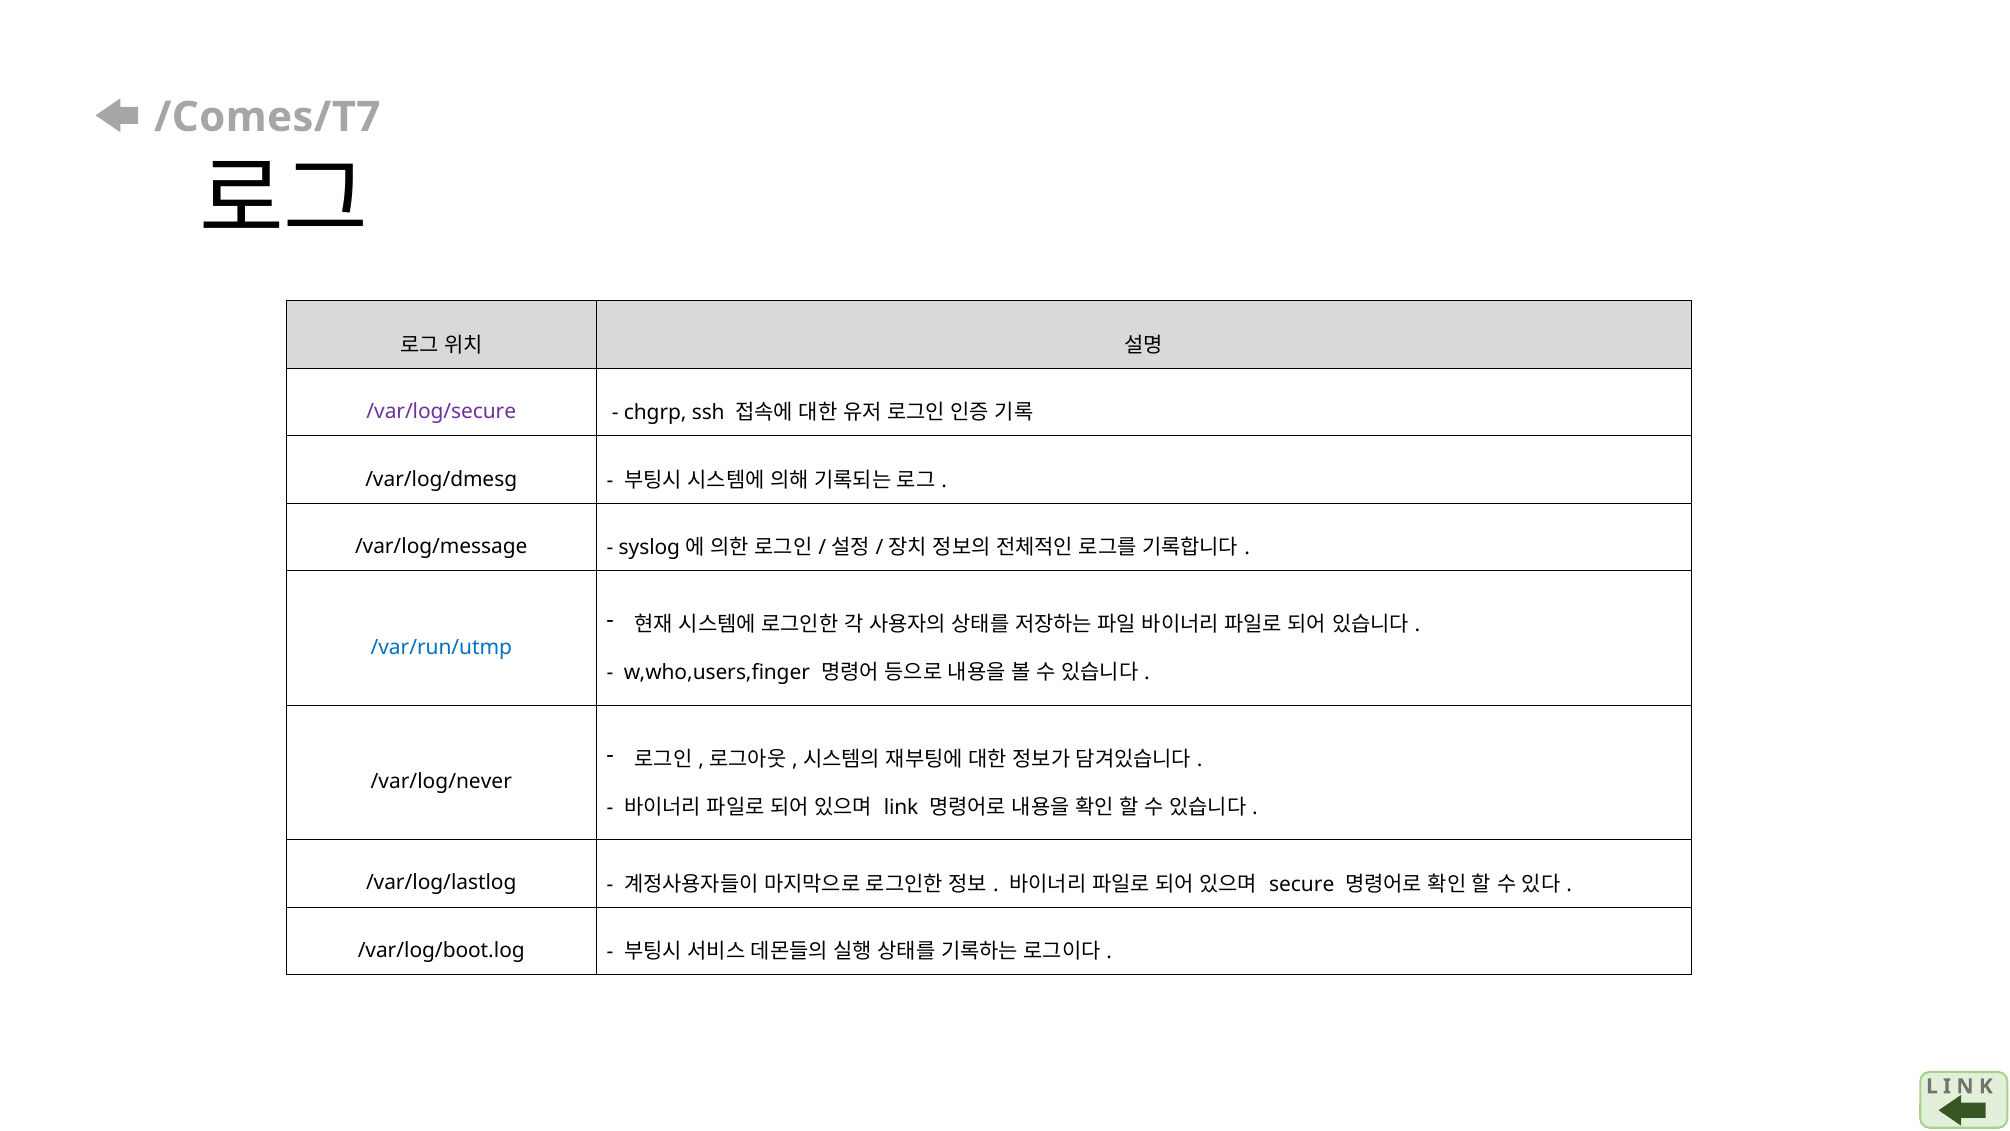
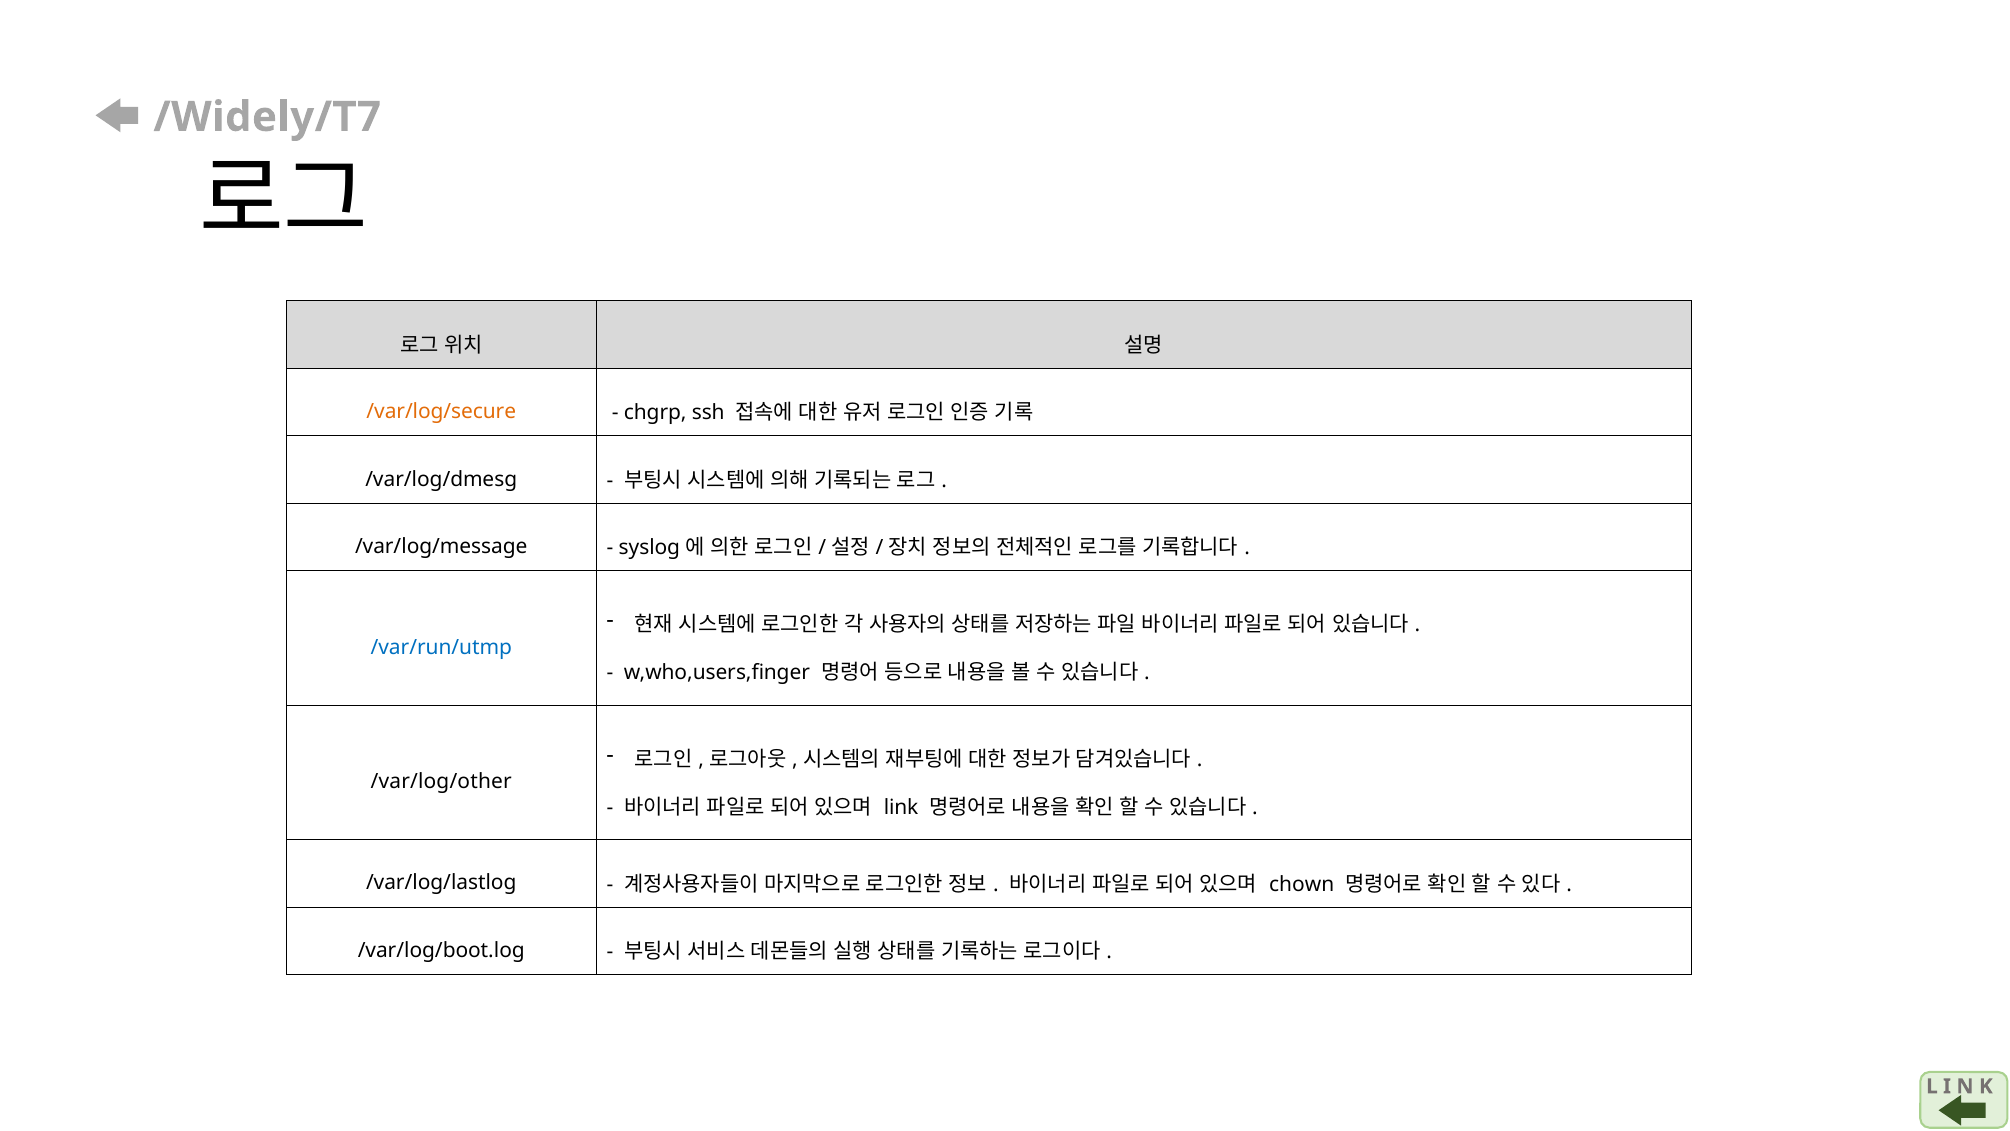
/Comes/T7: /Comes/T7 -> /Widely/T7 (267, 117)
/var/log/secure colour: purple -> orange (441, 411)
/var/log/never: /var/log/never -> /var/log/other (441, 782)
secure: secure -> chown (1302, 884)
